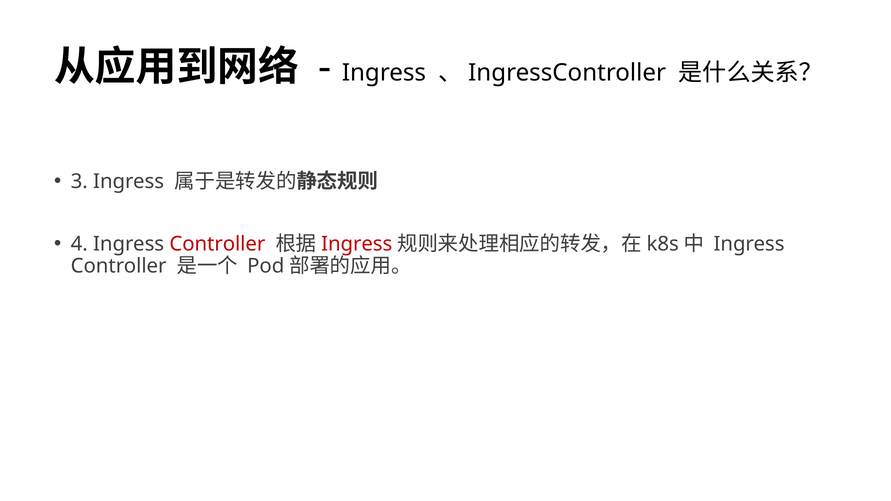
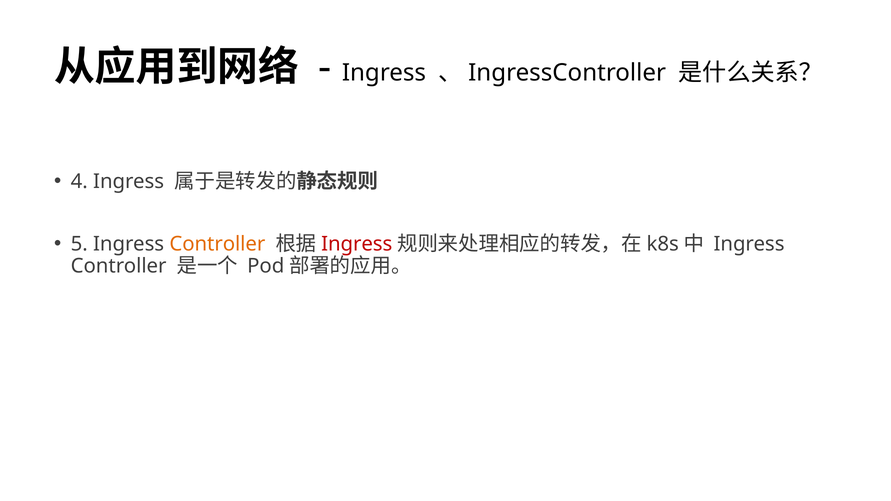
3: 3 -> 4 (79, 181)
4: 4 -> 5 (79, 244)
Controller colour: red -> orange (217, 244)
